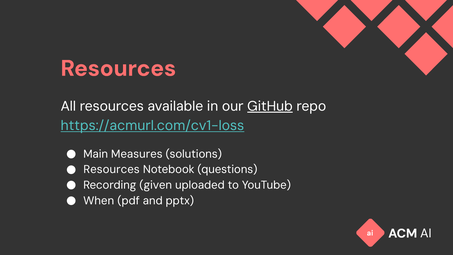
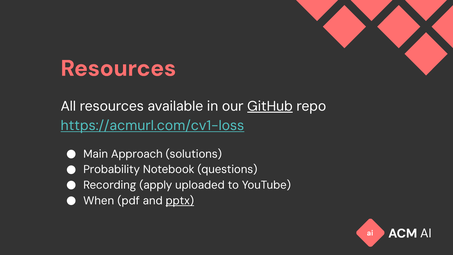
Measures: Measures -> Approach (137, 154)
Resources: Resources -> Probability (112, 169)
given: given -> apply (156, 185)
pptx underline: none -> present (180, 201)
